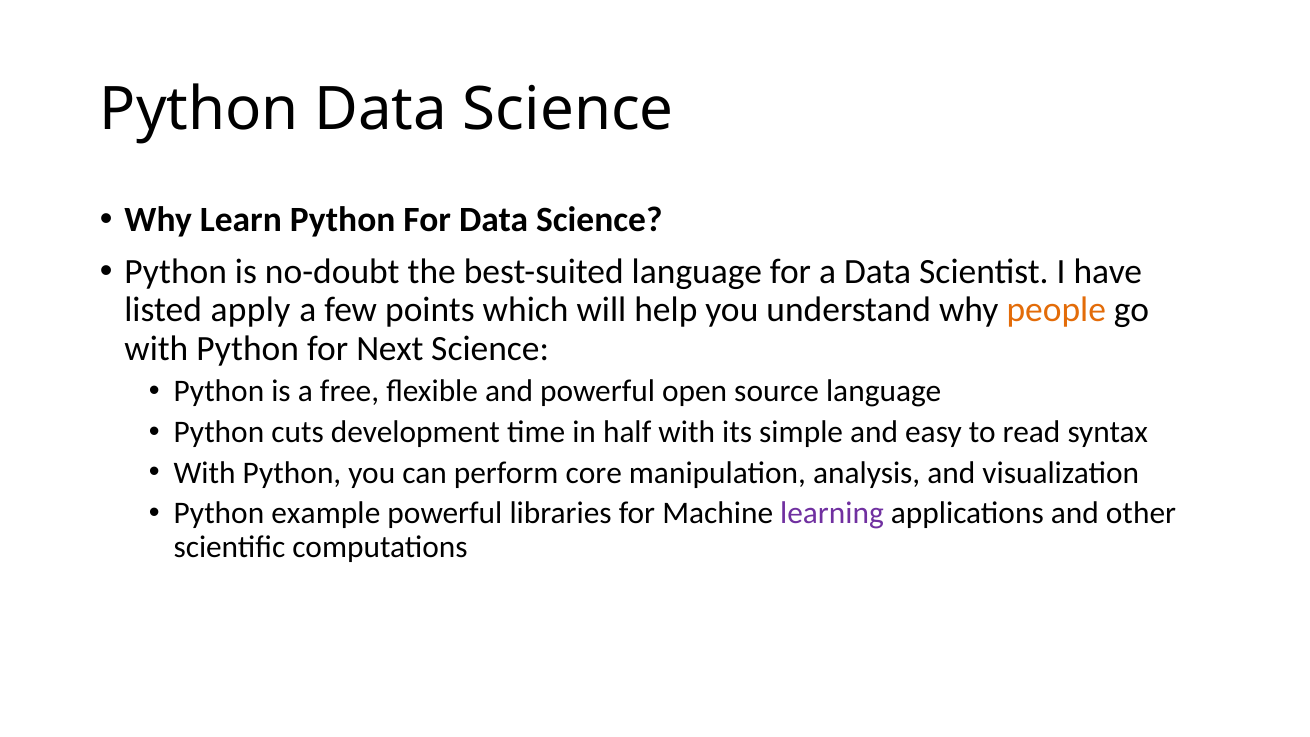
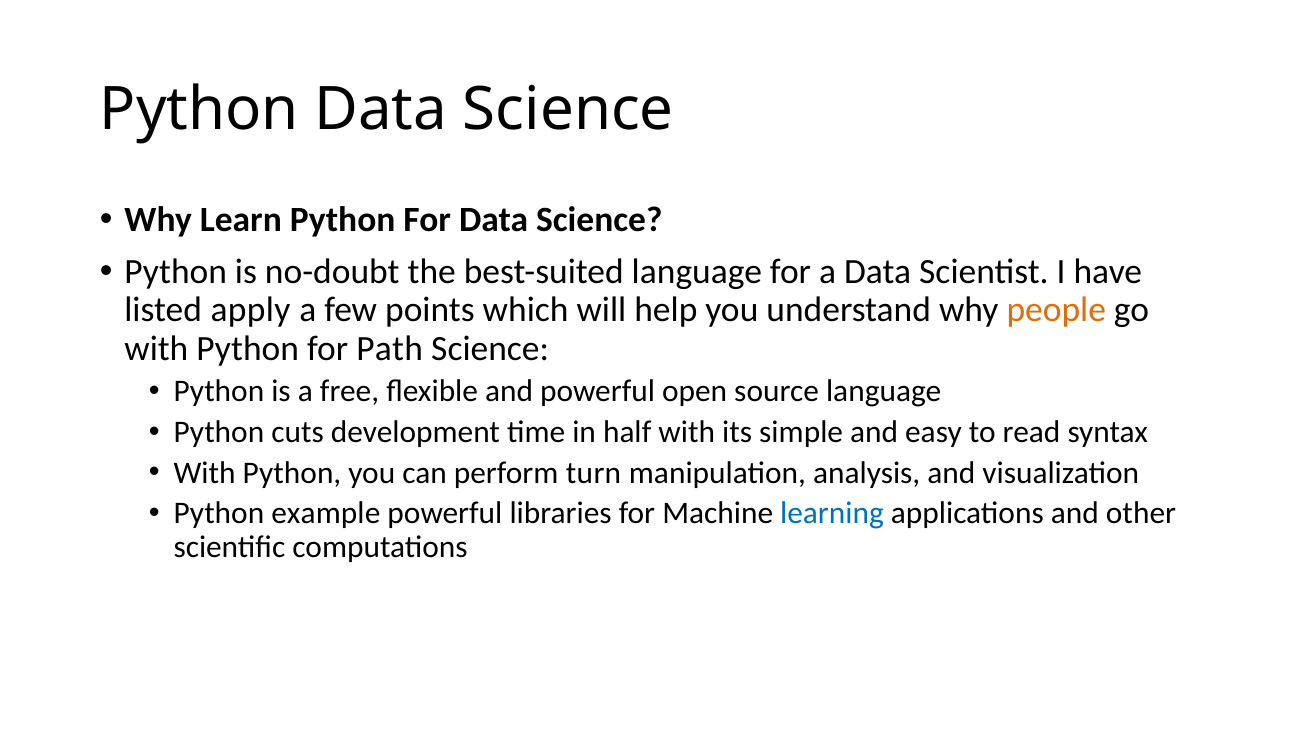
Next: Next -> Path (390, 349)
core: core -> turn (594, 473)
learning colour: purple -> blue (832, 514)
